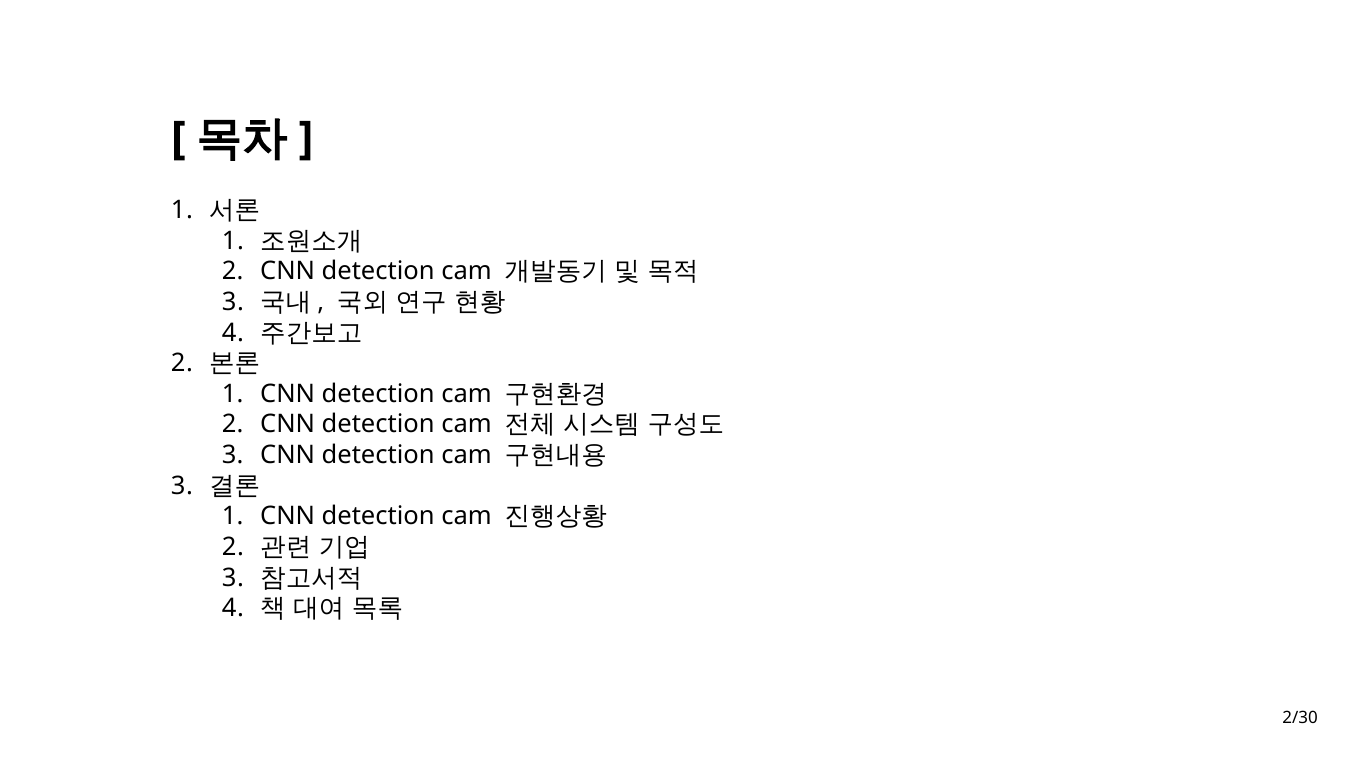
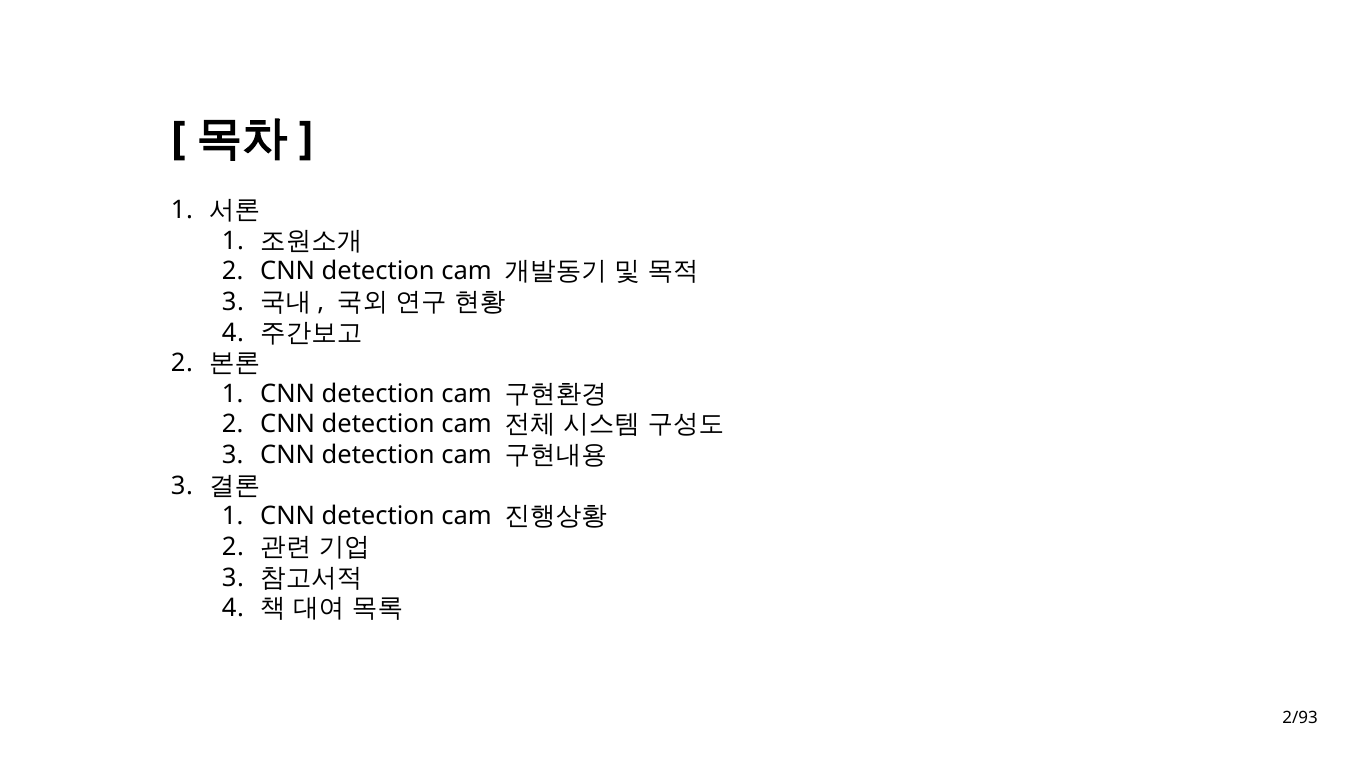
2/30: 2/30 -> 2/93 (1300, 718)
